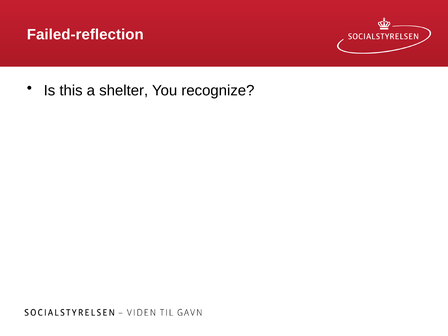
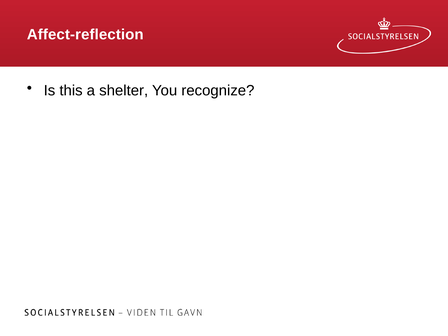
Failed-reflection: Failed-reflection -> Affect-reflection (85, 35)
